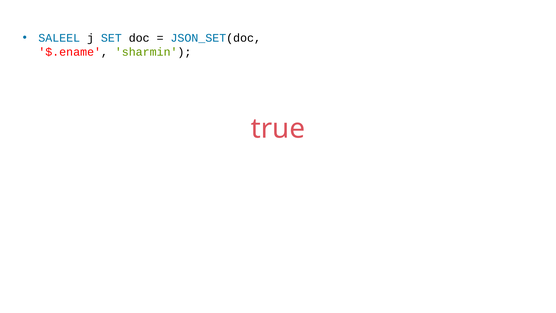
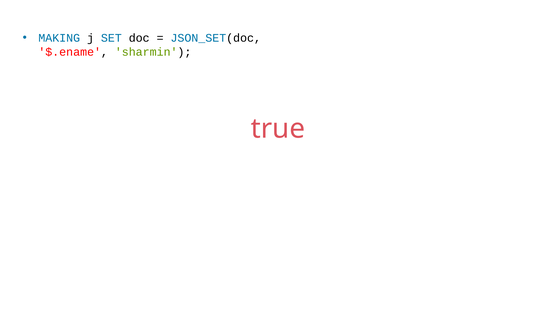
SALEEL: SALEEL -> MAKING (59, 38)
